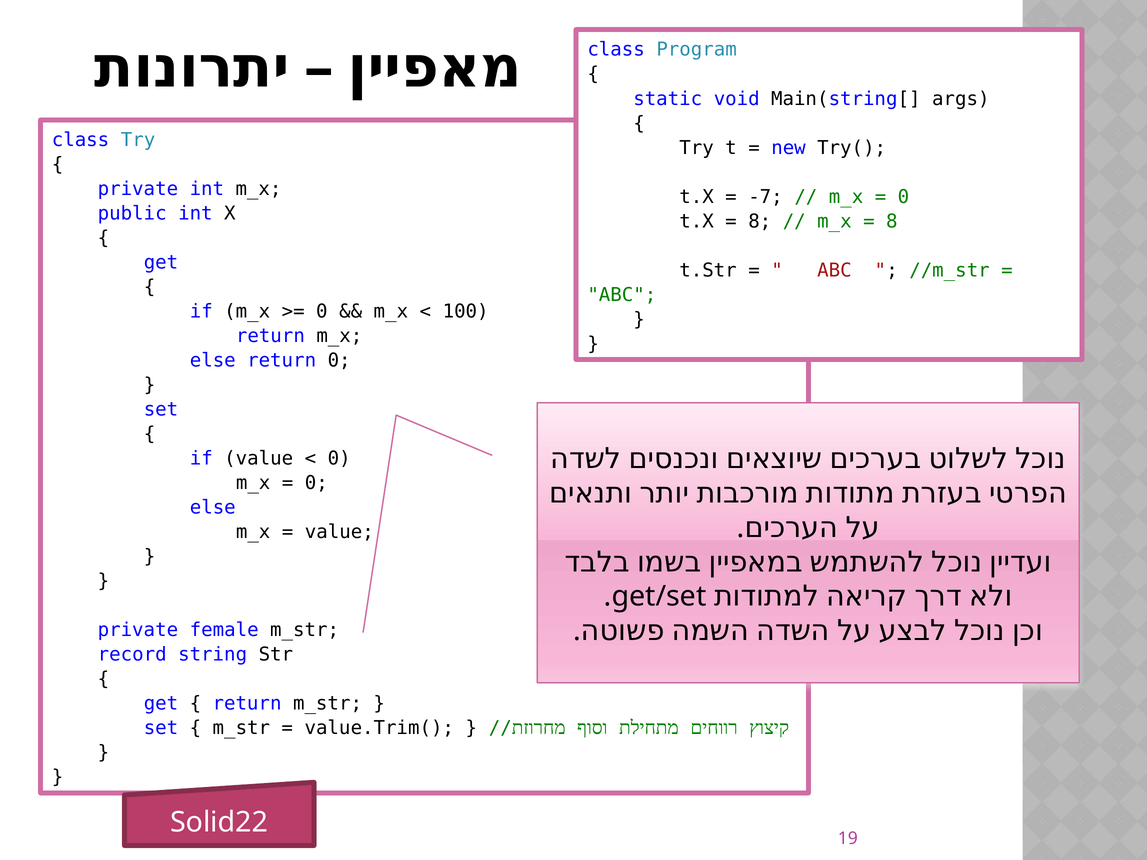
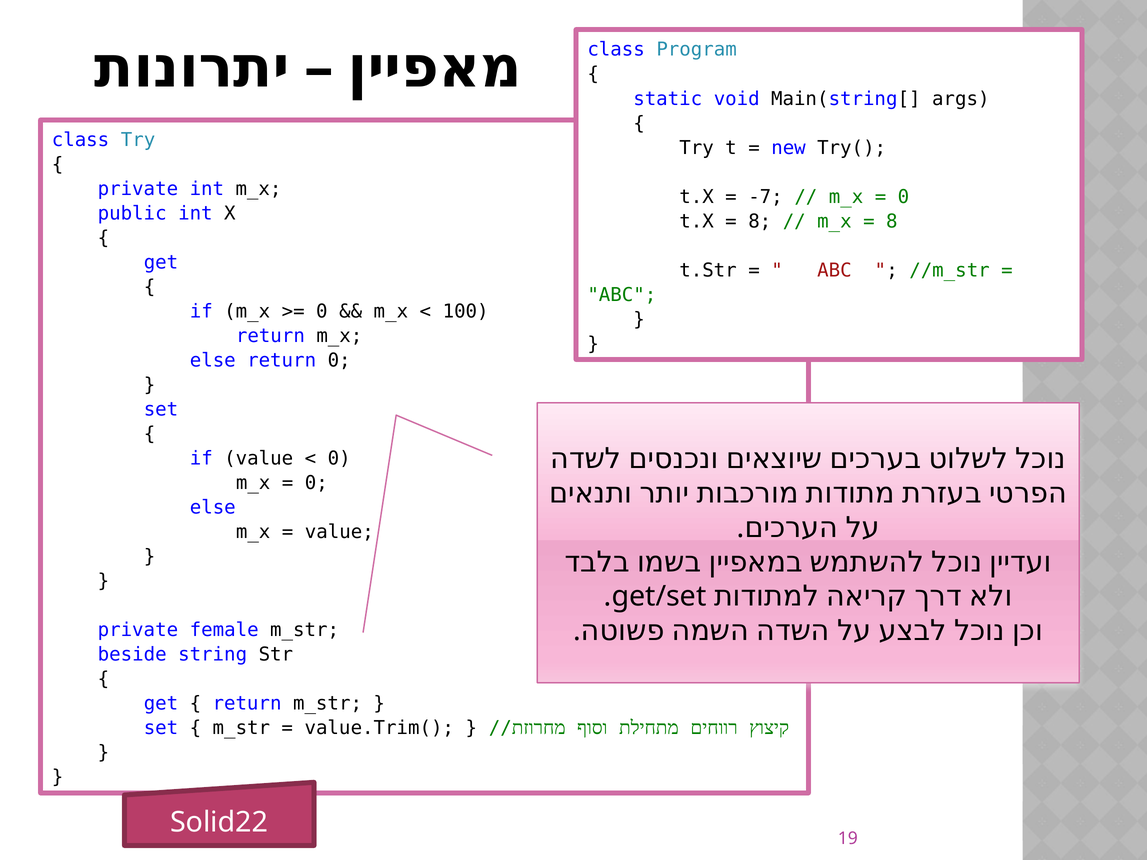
record: record -> beside (132, 655)
